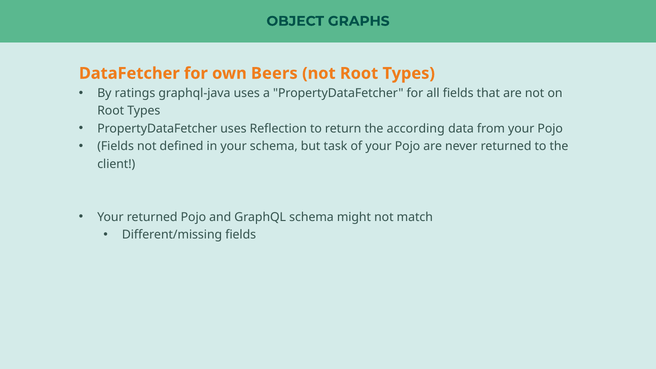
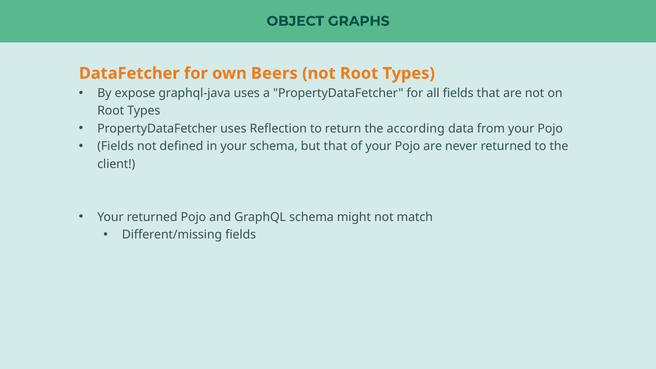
ratings: ratings -> expose (135, 93)
but task: task -> that (335, 146)
